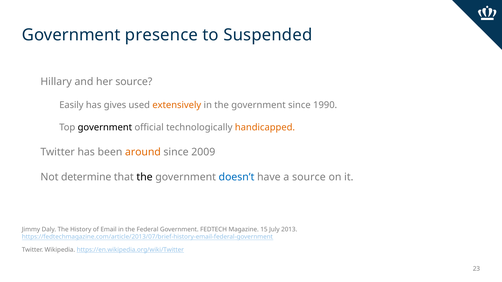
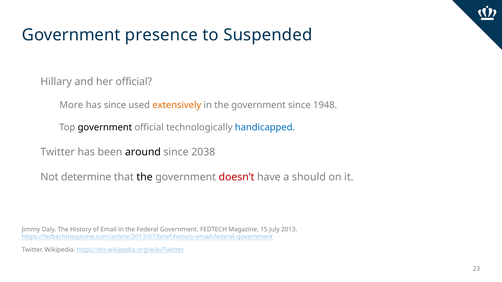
her source: source -> official (134, 82)
Easily: Easily -> More (71, 105)
has gives: gives -> since (115, 105)
1990: 1990 -> 1948 (325, 105)
handicapped colour: orange -> blue (265, 128)
around colour: orange -> black (143, 152)
2009: 2009 -> 2038 (203, 152)
doesn’t colour: blue -> red (237, 177)
a source: source -> should (309, 177)
